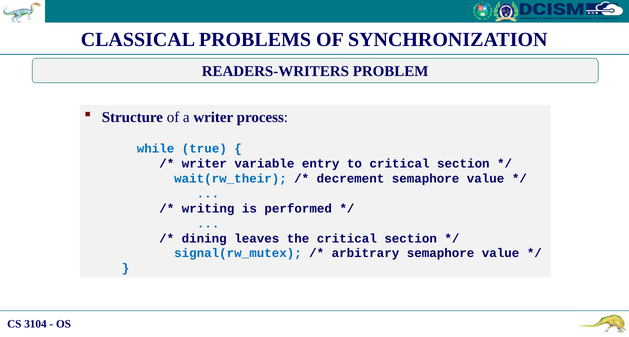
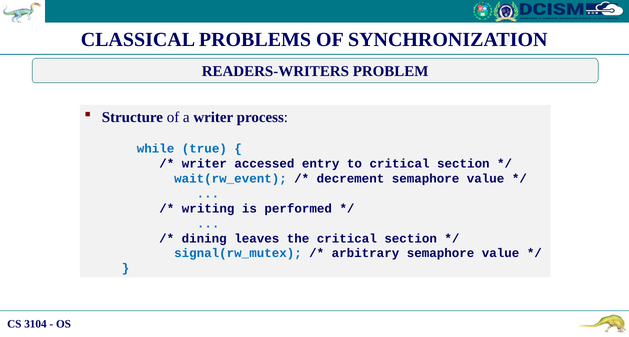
variable: variable -> accessed (264, 163)
wait(rw_their: wait(rw_their -> wait(rw_event (230, 178)
